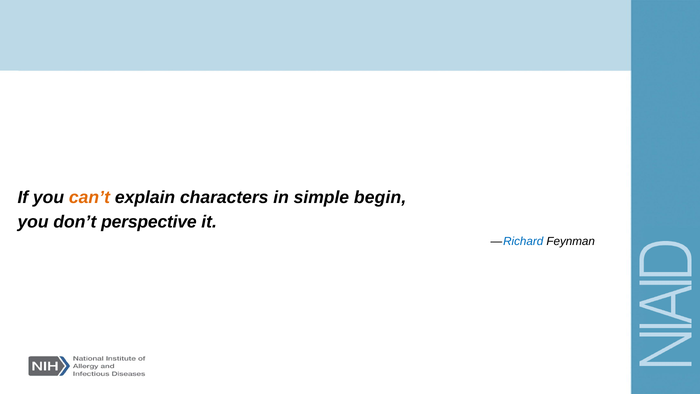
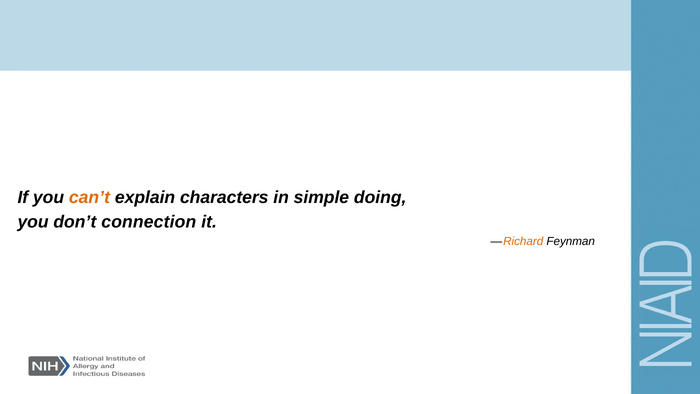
begin: begin -> doing (380, 197)
perspective: perspective -> connection (149, 222)
Richard colour: blue -> orange (523, 241)
